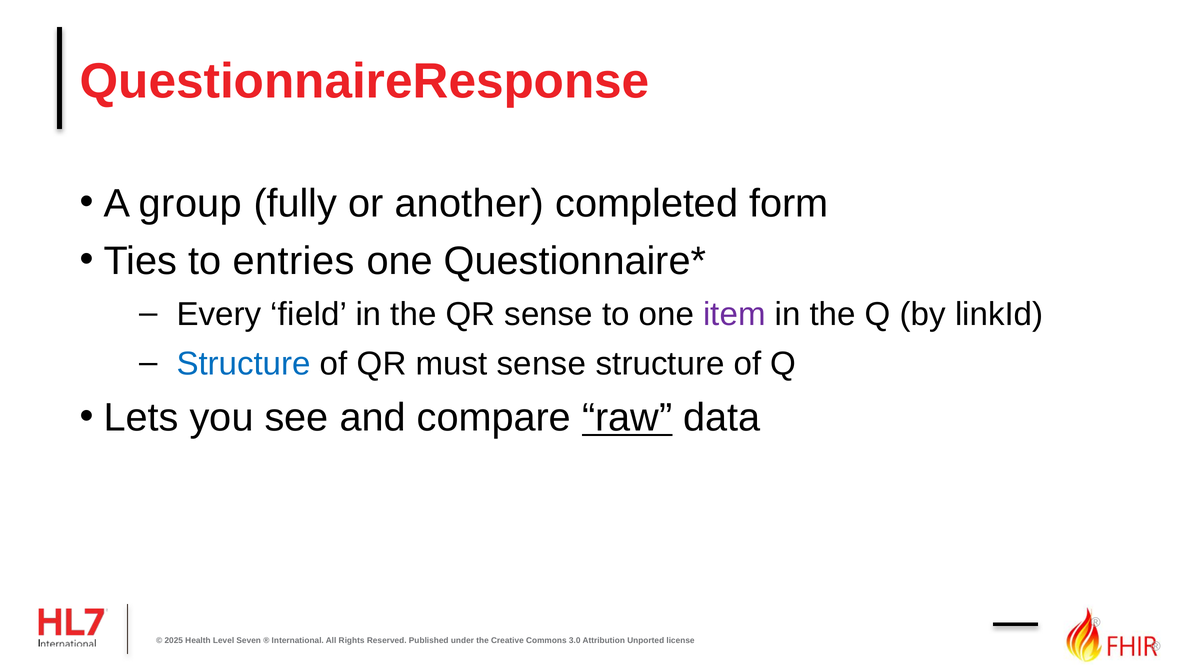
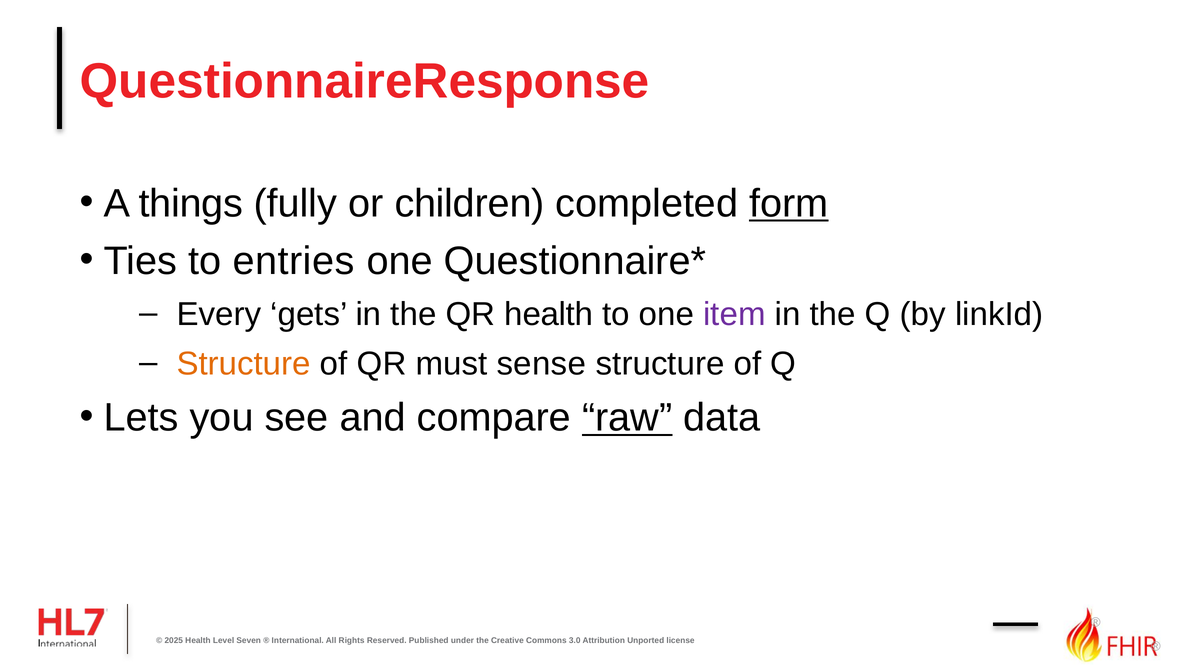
group: group -> things (191, 203)
another: another -> children (470, 203)
form underline: none -> present (789, 203)
field: field -> gets (309, 314)
QR sense: sense -> health (549, 314)
Structure colour: blue -> orange (244, 363)
